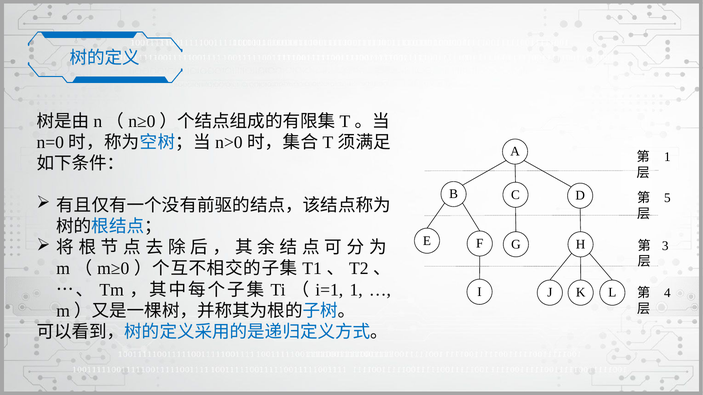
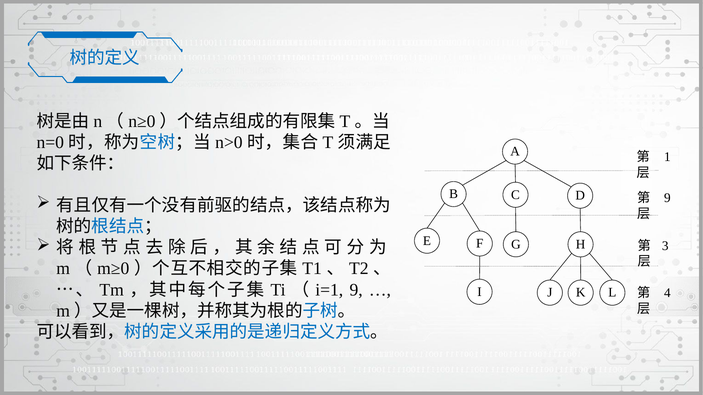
5: 5 -> 9 (667, 198)
1: 1 -> 9 (356, 290)
